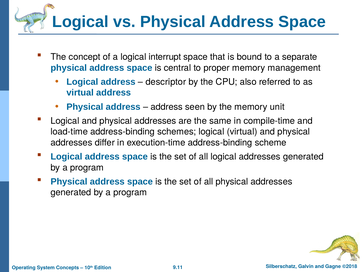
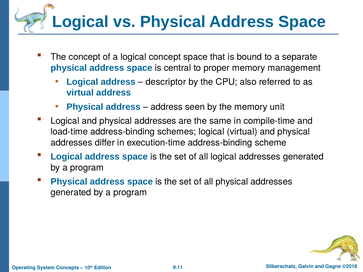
logical interrupt: interrupt -> concept (165, 57)
